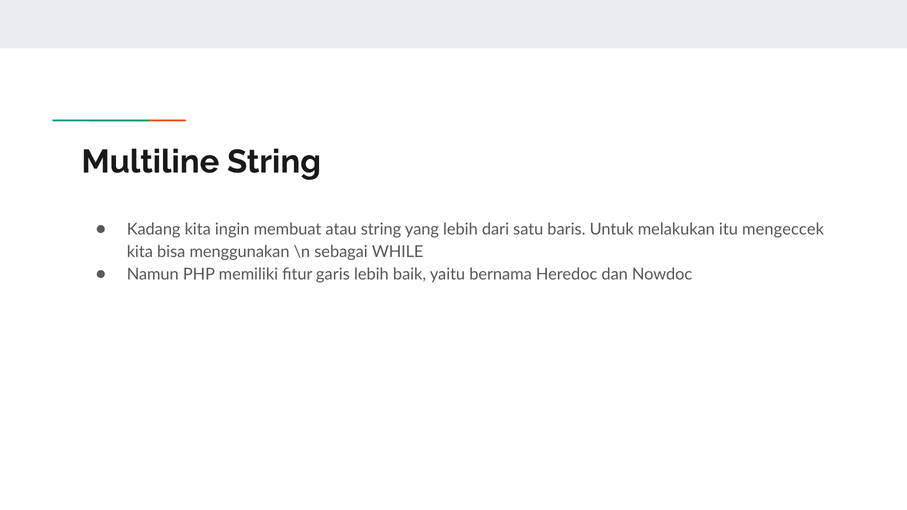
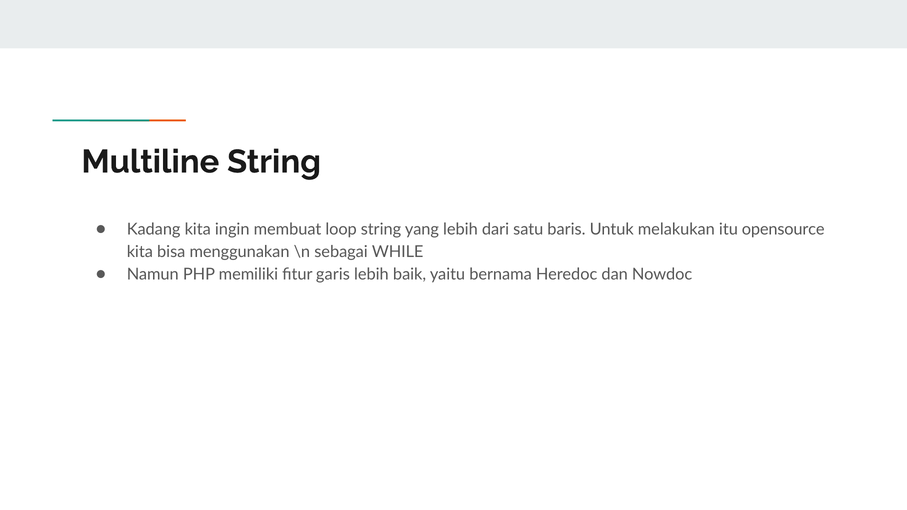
atau: atau -> loop (341, 229)
mengeccek: mengeccek -> opensource (783, 229)
